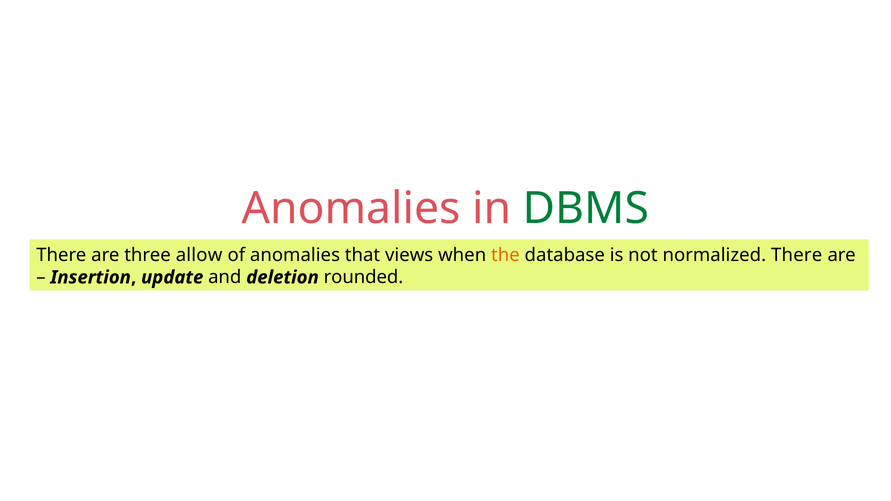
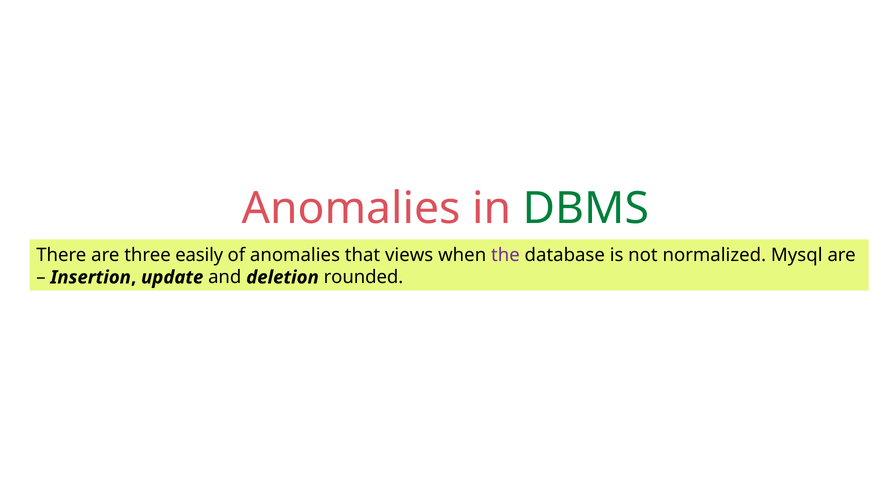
allow: allow -> easily (199, 255)
the colour: orange -> purple (505, 255)
normalized There: There -> Mysql (797, 255)
